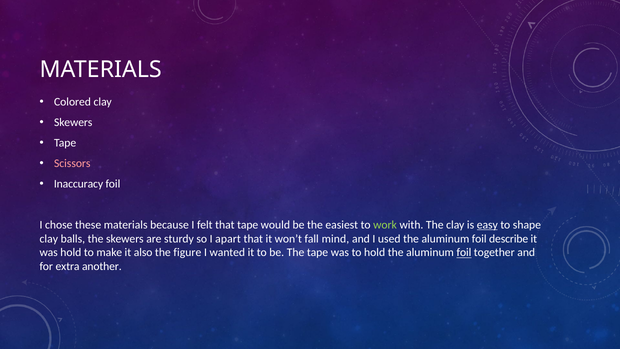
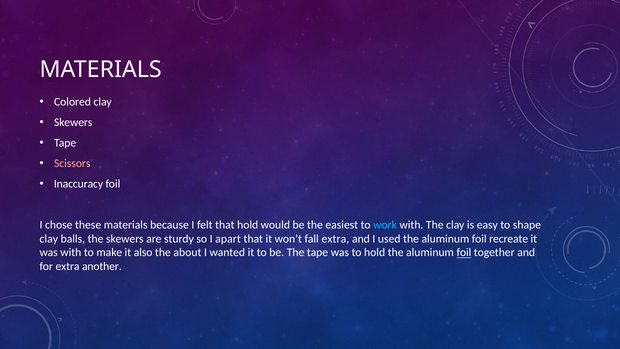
that tape: tape -> hold (248, 225)
work colour: light green -> light blue (385, 225)
easy underline: present -> none (487, 225)
fall mind: mind -> extra (335, 238)
describe: describe -> recreate (509, 238)
was hold: hold -> with (71, 252)
figure: figure -> about (187, 252)
